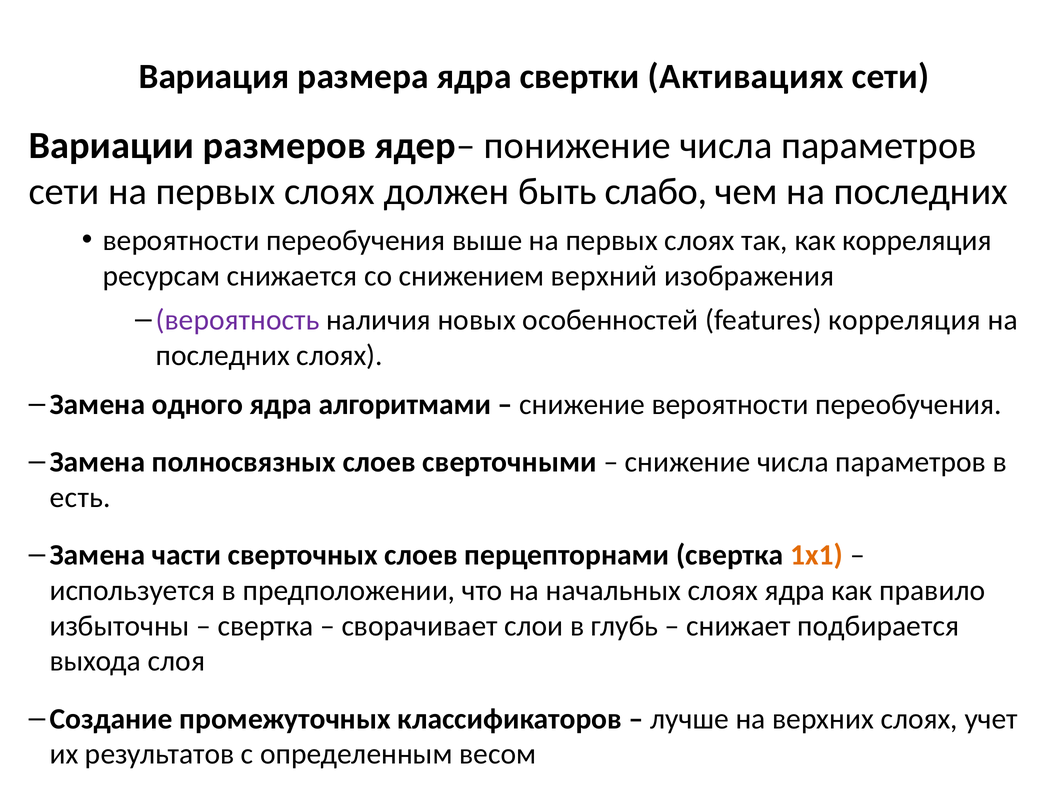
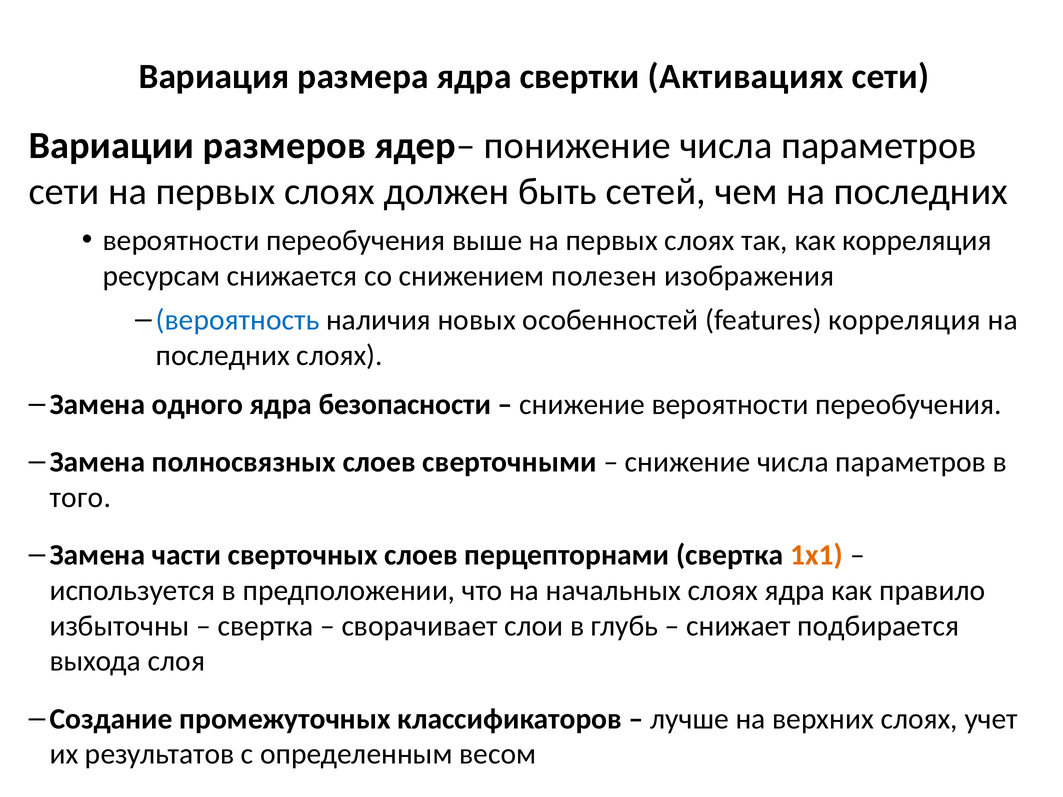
слабо: слабо -> сетей (656, 191)
верхний: верхний -> полезен (604, 276)
вероятность colour: purple -> blue (238, 320)
алгоритмами: алгоритмами -> безопасности (405, 404)
есть: есть -> того (80, 497)
